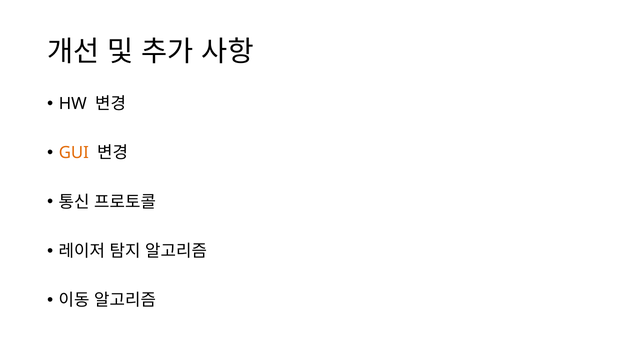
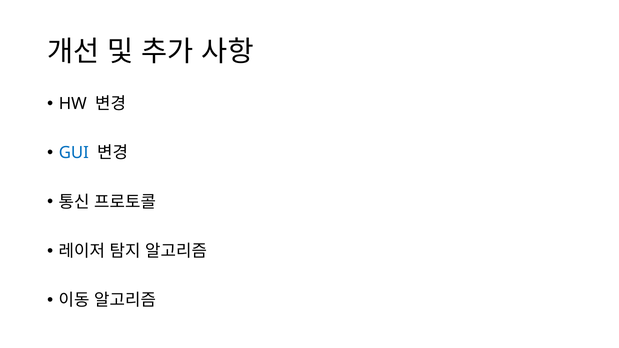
GUI colour: orange -> blue (74, 153)
